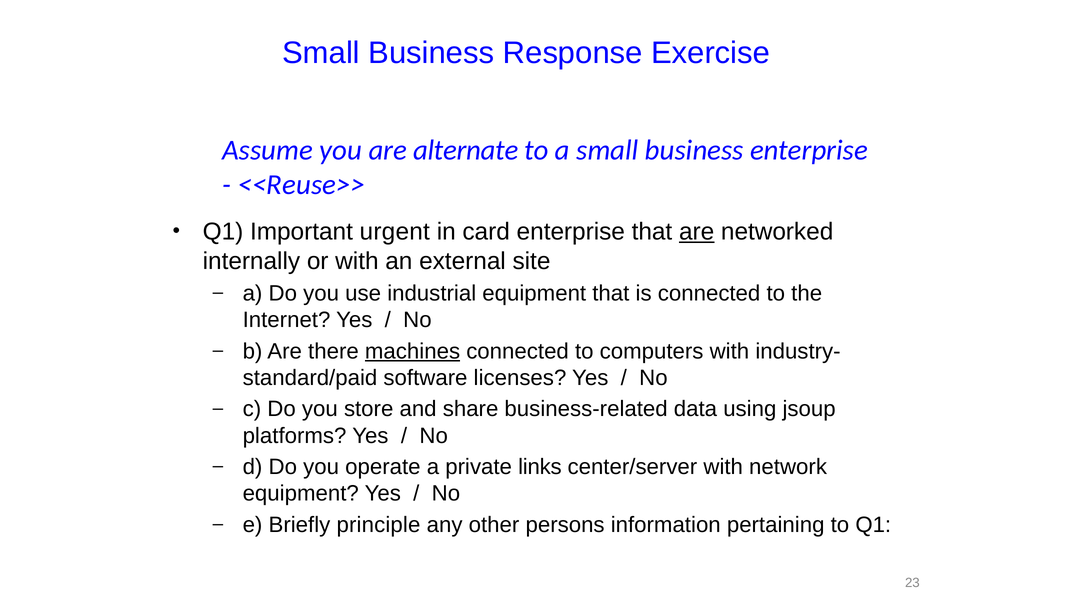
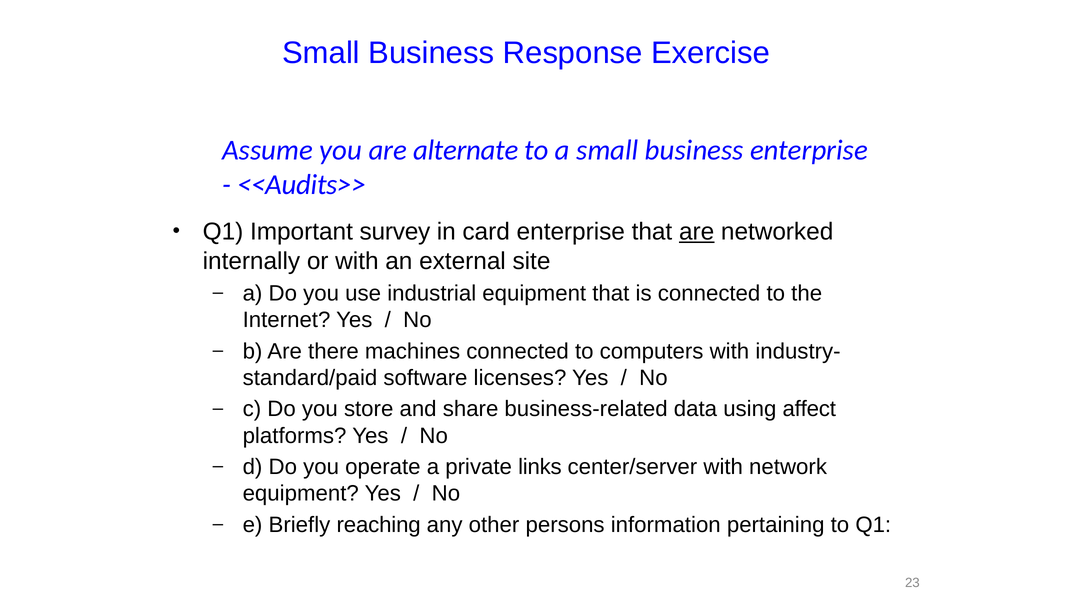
<<Reuse>>: <<Reuse>> -> <<Audits>> (302, 185)
urgent: urgent -> survey (395, 232)
machines underline: present -> none (413, 351)
jsoup: jsoup -> affect (809, 409)
principle: principle -> reaching (379, 524)
